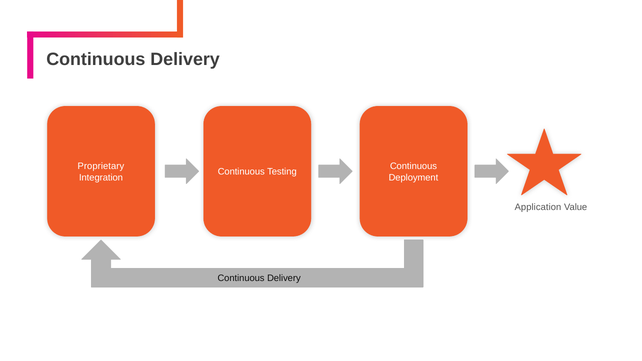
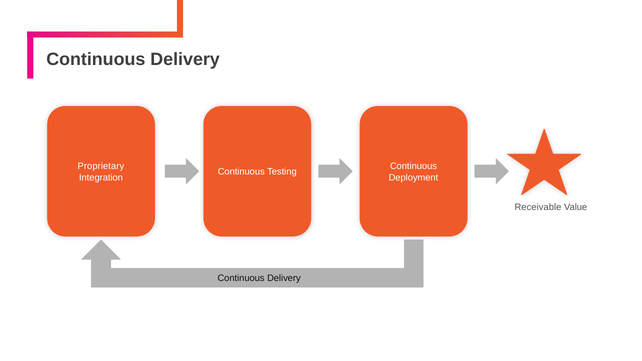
Application: Application -> Receivable (538, 207)
